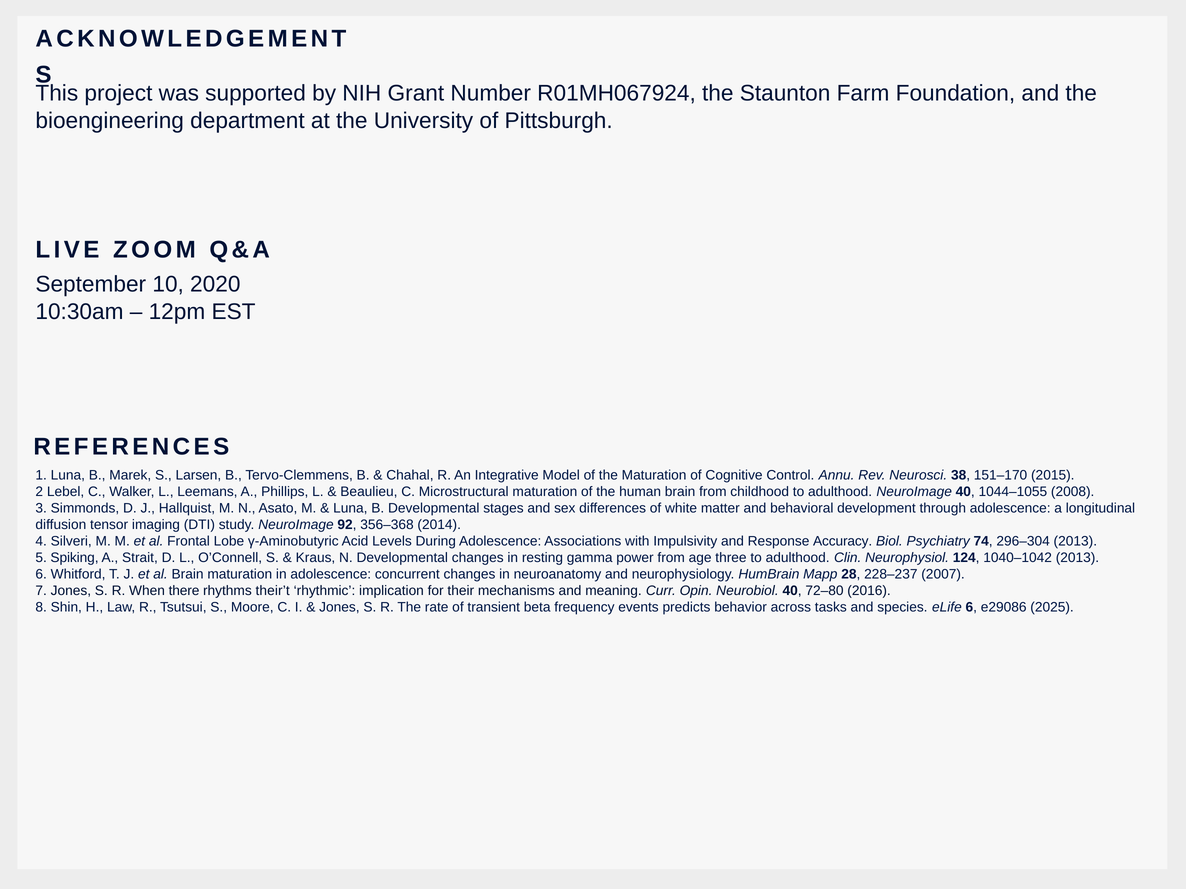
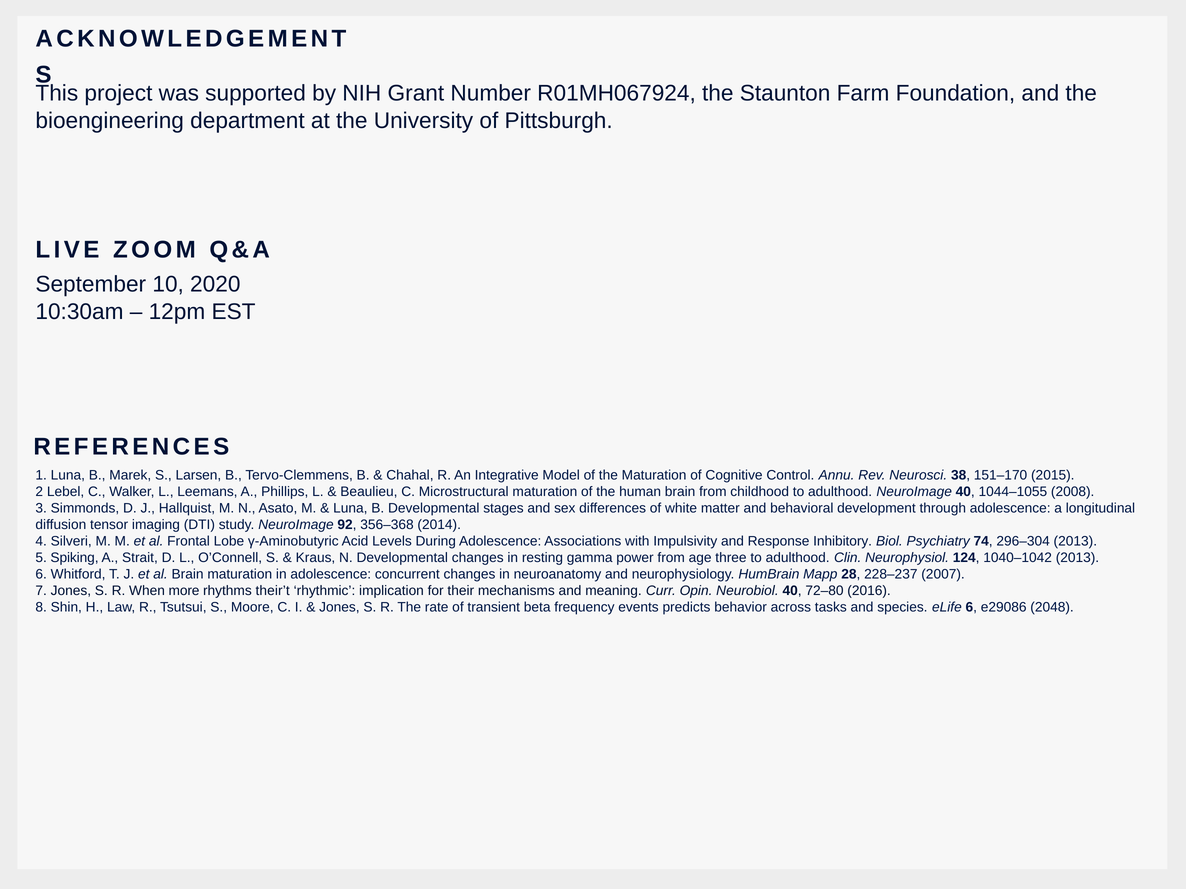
Accuracy: Accuracy -> Inhibitory (843, 542)
there: there -> more (184, 591)
2025: 2025 -> 2048 (1052, 607)
